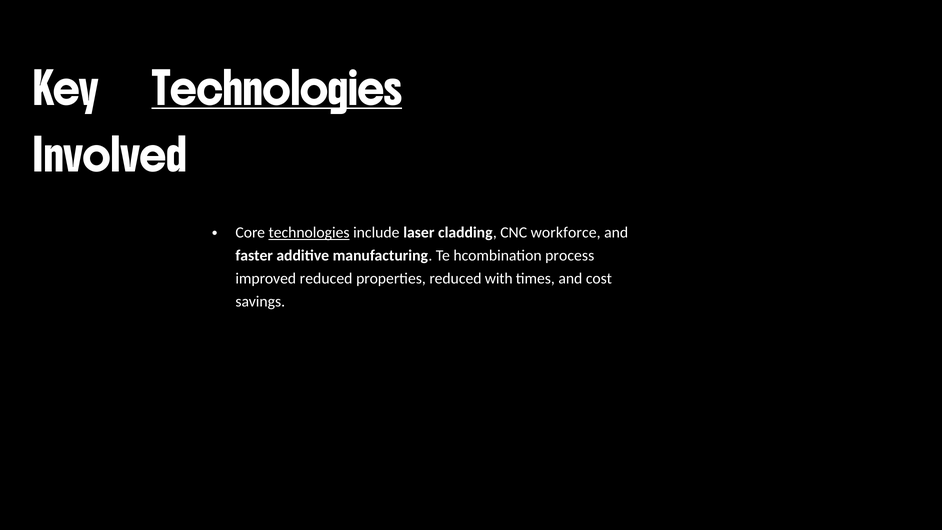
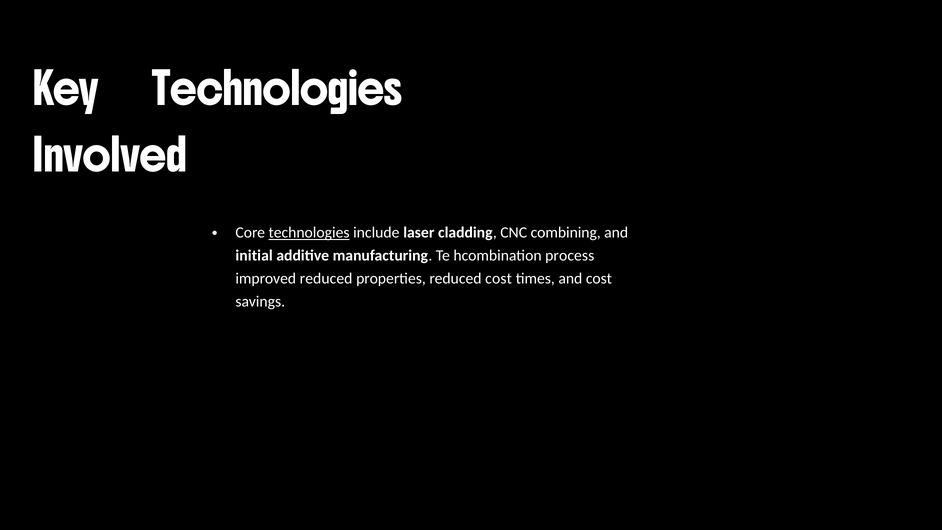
Technologies underline: present -> none (277, 95)
workforce: workforce -> combining (566, 233)
faster: faster -> initial (254, 256)
reduced with: with -> cost (499, 279)
